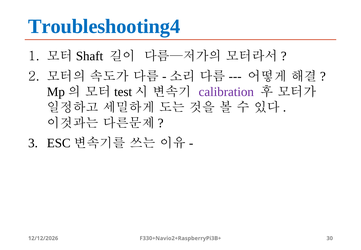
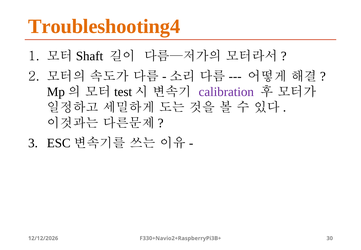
Troubleshooting4 colour: blue -> orange (104, 26)
